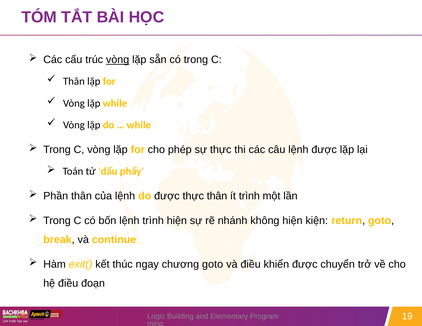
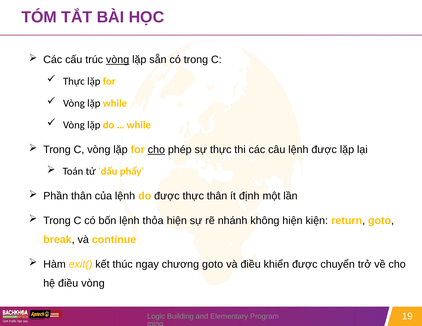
Thân: Thân -> Thực (74, 81)
cho underline: none -> present (156, 150)
ít trình: trình -> định (249, 196)
lệnh trình: trình -> thỏa (153, 221)
điều đoạn: đoạn -> vòng (93, 283)
